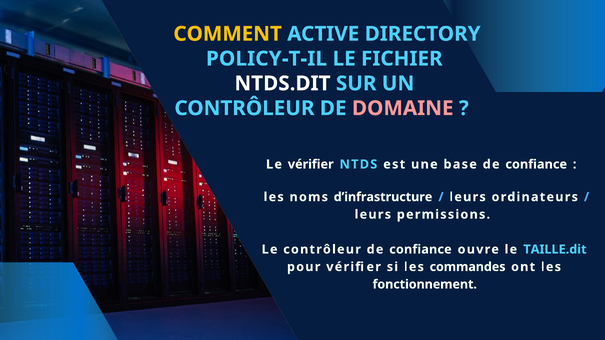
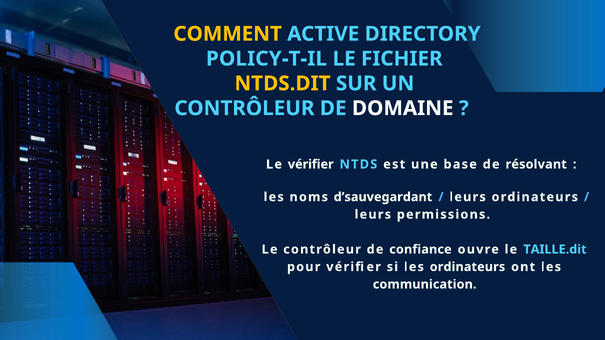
NTDS.DIT colour: white -> yellow (282, 84)
DOMAINE colour: pink -> white (403, 108)
base de confiance: confiance -> résolvant (536, 164)
d’infrastructure: d’infrastructure -> d’sauvegardant (383, 197)
les commandes: commandes -> ordinateurs (467, 267)
fonctionnement: fonctionnement -> communication (425, 285)
